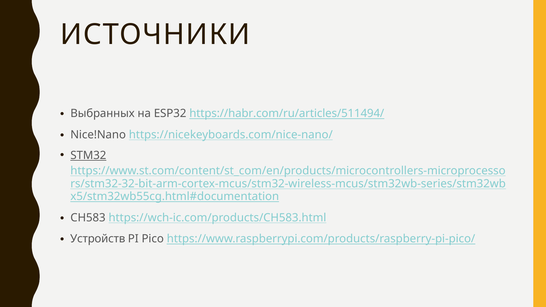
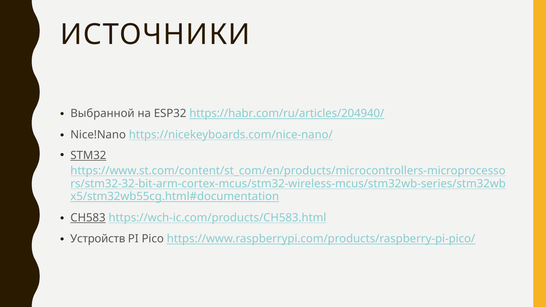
Выбранных: Выбранных -> Выбранной (102, 114)
https://habr.com/ru/articles/511494/: https://habr.com/ru/articles/511494/ -> https://habr.com/ru/articles/204940/ (287, 114)
CH583 underline: none -> present (88, 218)
